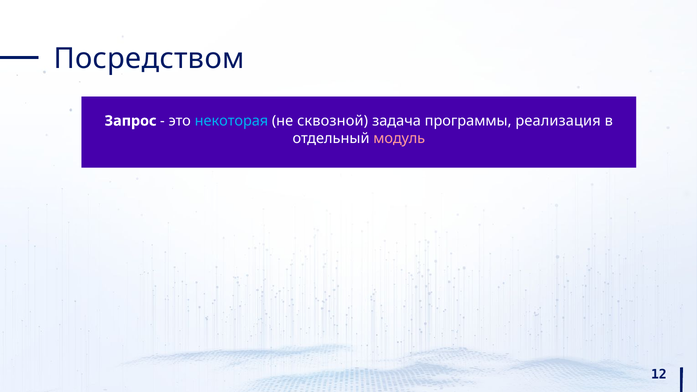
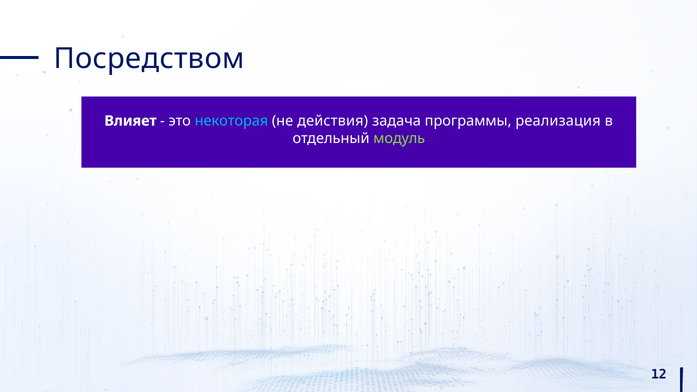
Запрос: Запрос -> Влияет (131, 121)
сквозной: сквозной -> действия (333, 121)
модуль colour: pink -> light green (399, 138)
